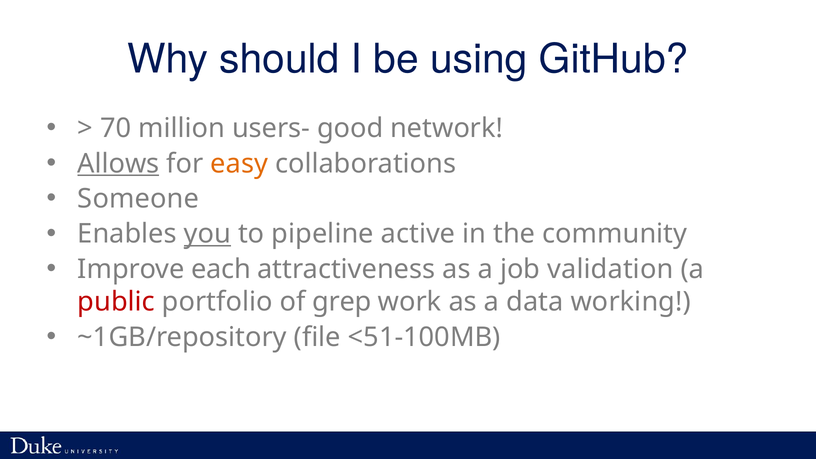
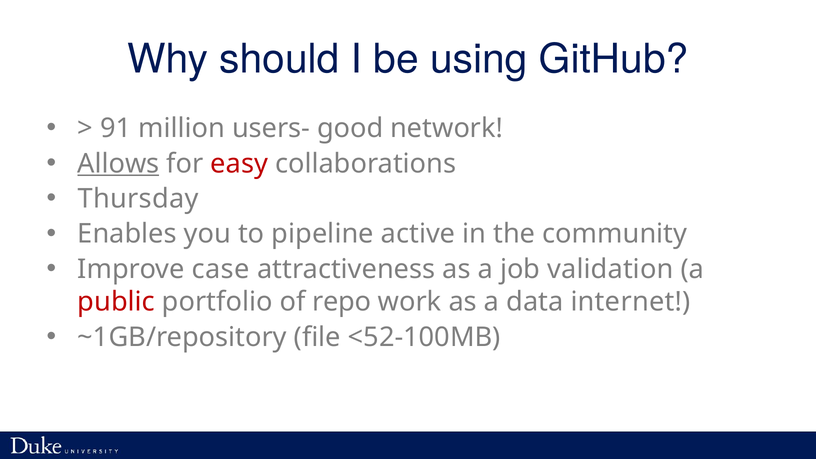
70: 70 -> 91 (116, 128)
easy colour: orange -> red (239, 164)
Someone: Someone -> Thursday (138, 199)
you underline: present -> none (207, 234)
each: each -> case (221, 269)
grep: grep -> repo (342, 302)
working: working -> internet (631, 302)
<51-100MB: <51-100MB -> <52-100MB (424, 337)
